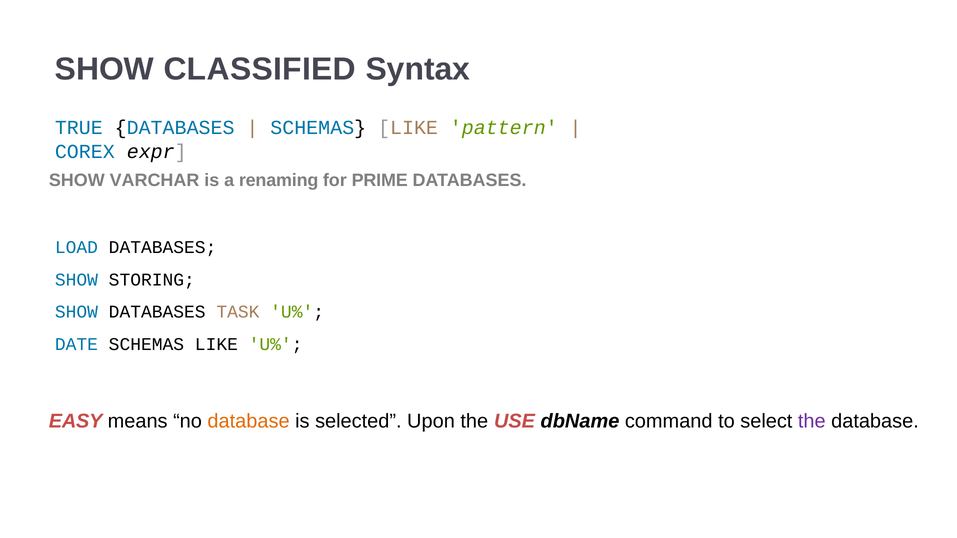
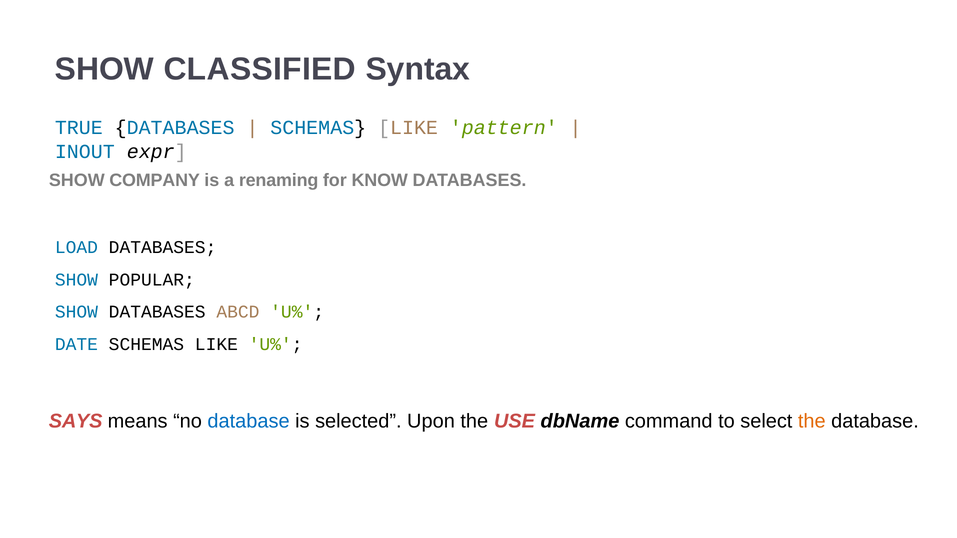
COREX: COREX -> INOUT (85, 152)
VARCHAR: VARCHAR -> COMPANY (155, 181)
PRIME: PRIME -> KNOW (380, 181)
STORING: STORING -> POPULAR (152, 280)
TASK: TASK -> ABCD (238, 312)
EASY: EASY -> SAYS (76, 421)
database colour: orange -> blue (249, 421)
the colour: purple -> orange (812, 421)
